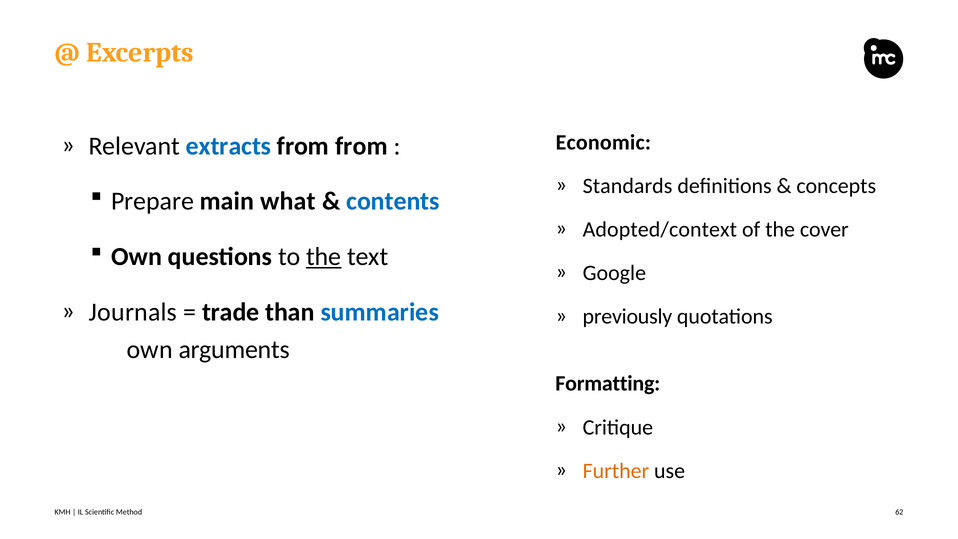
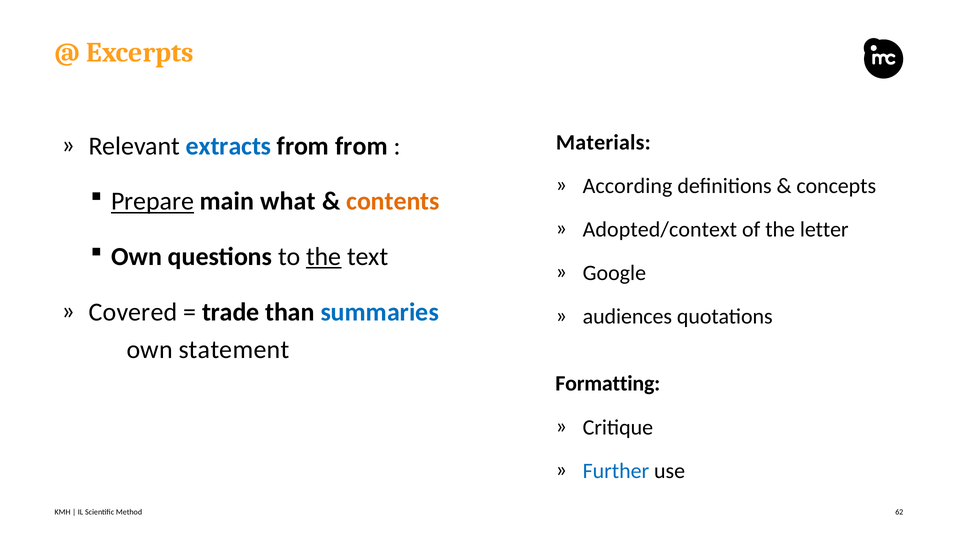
Economic: Economic -> Materials (603, 142)
Standards: Standards -> According (628, 186)
Prepare underline: none -> present (153, 201)
contents colour: blue -> orange (393, 201)
cover: cover -> letter (824, 229)
Journals: Journals -> Covered (133, 312)
previously: previously -> audiences (627, 317)
arguments: arguments -> statement (234, 350)
Further colour: orange -> blue (616, 471)
